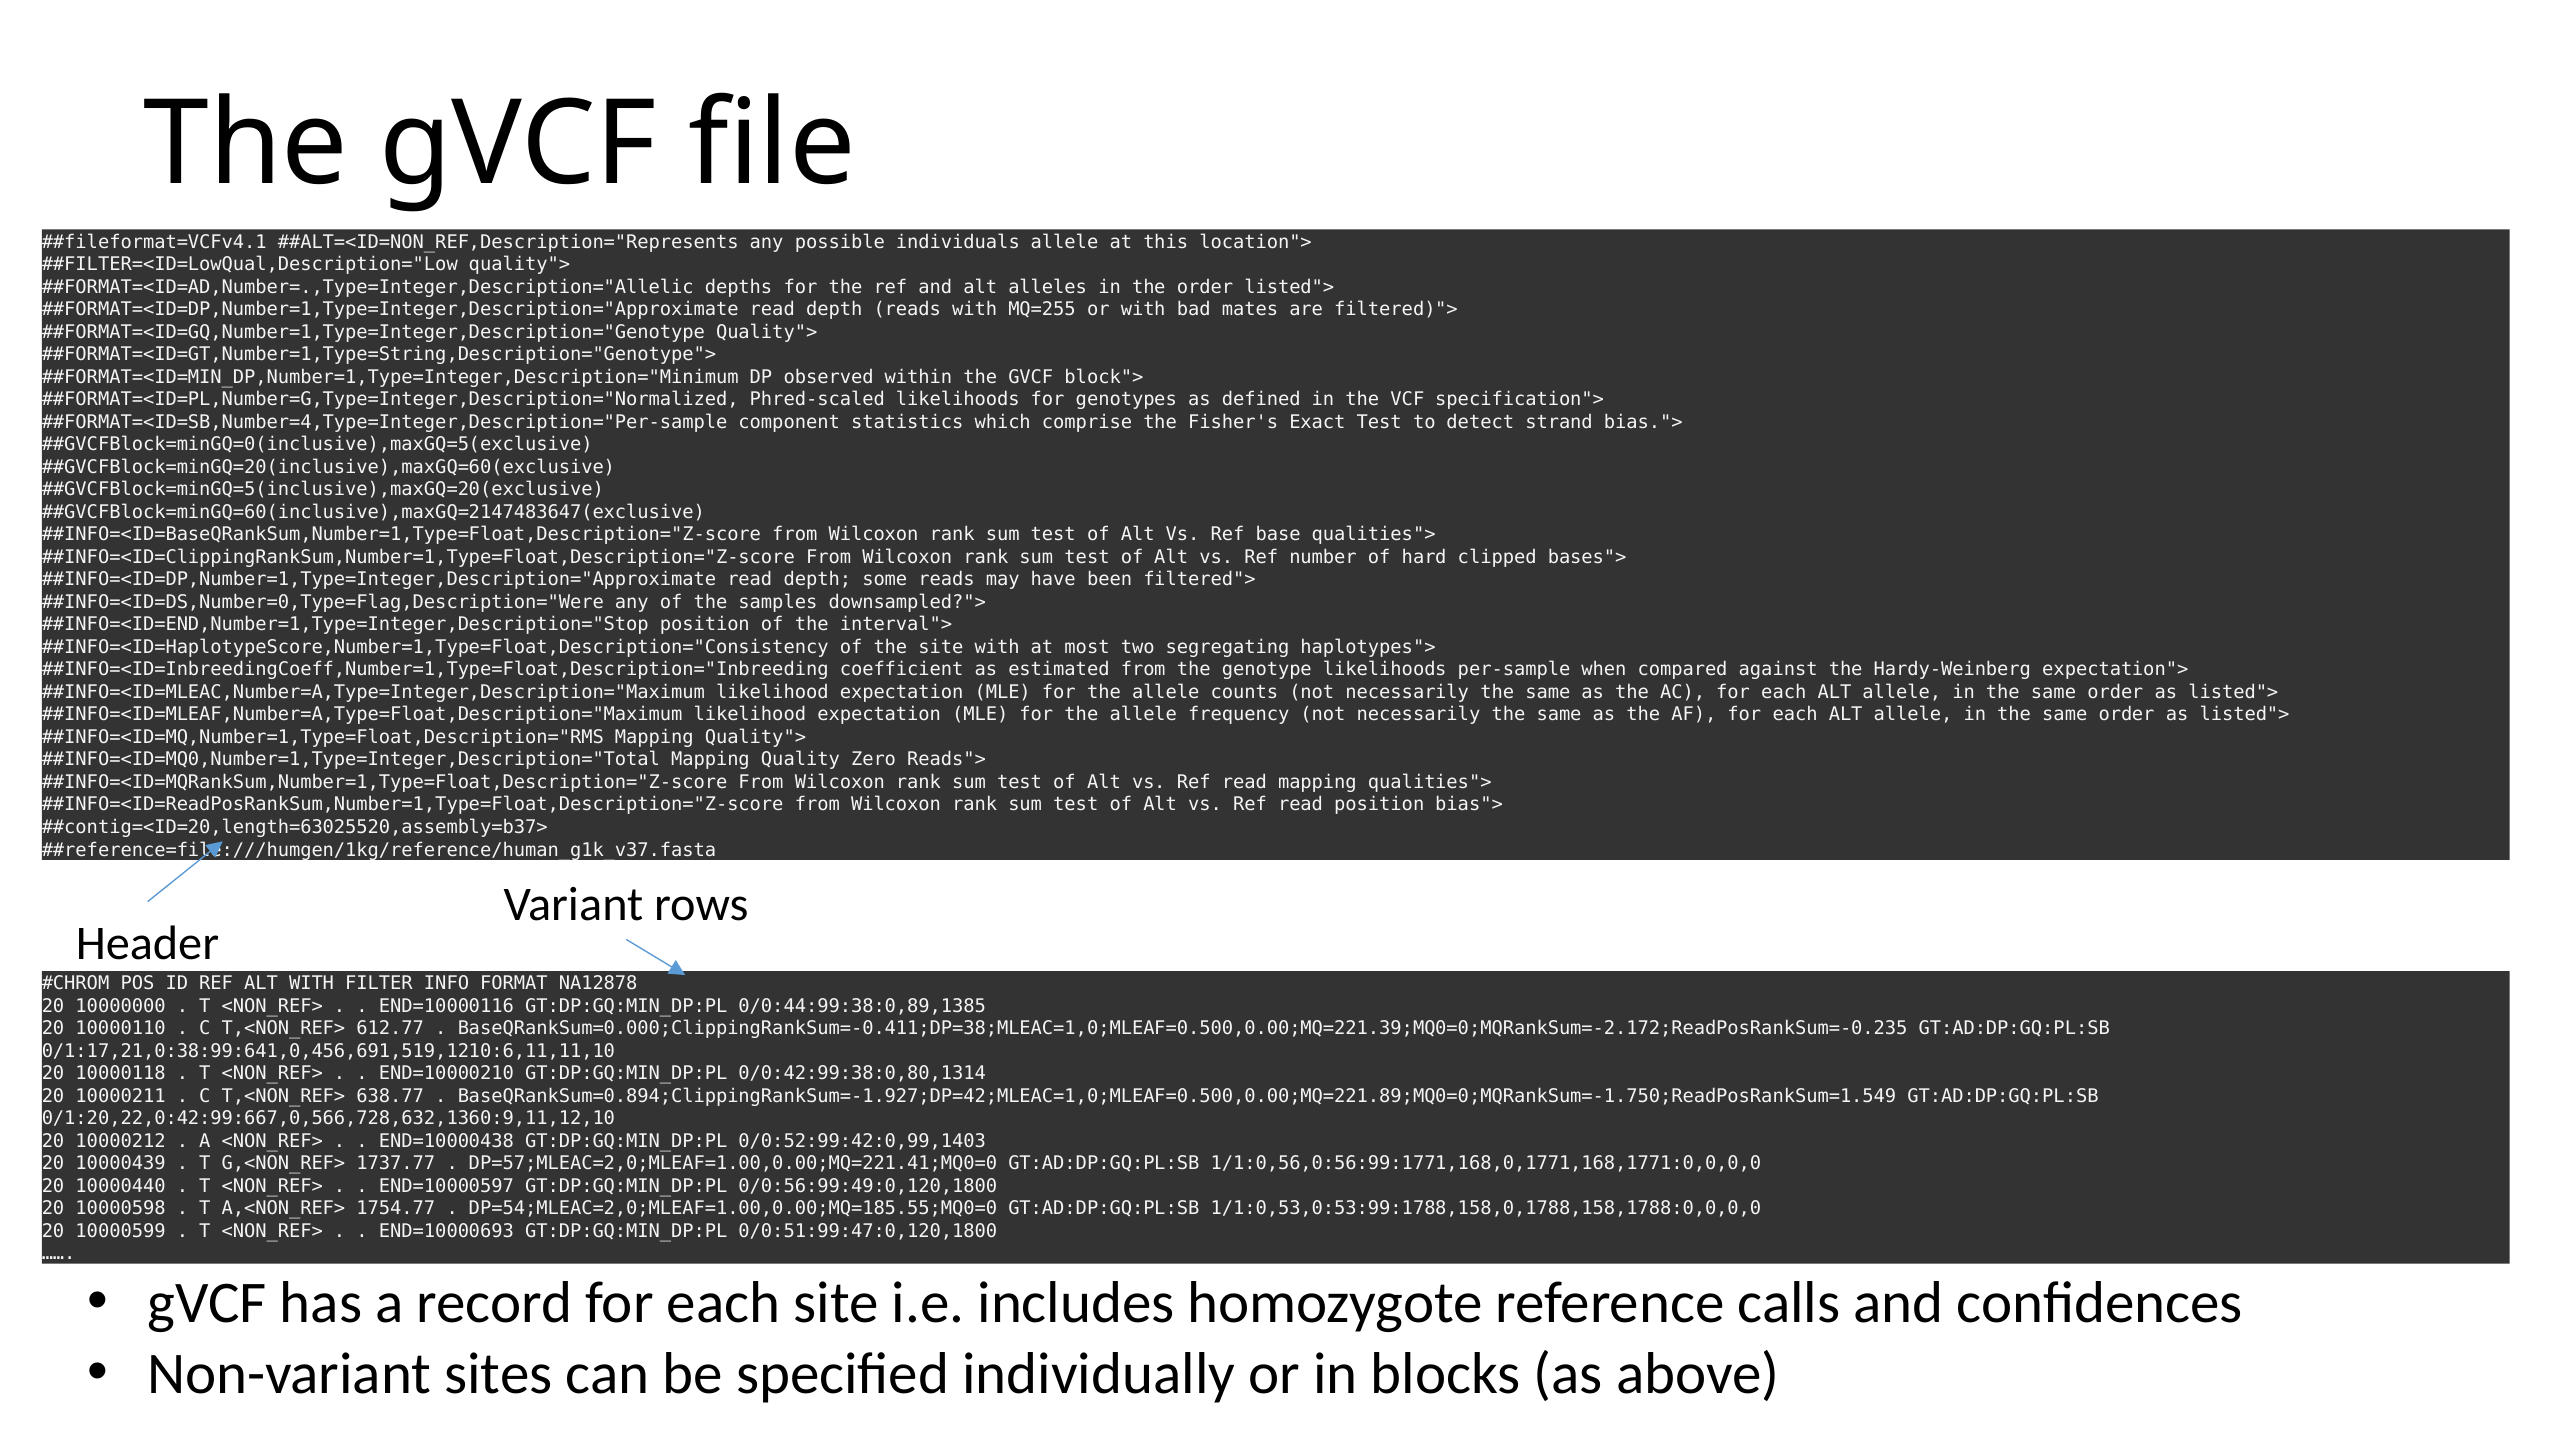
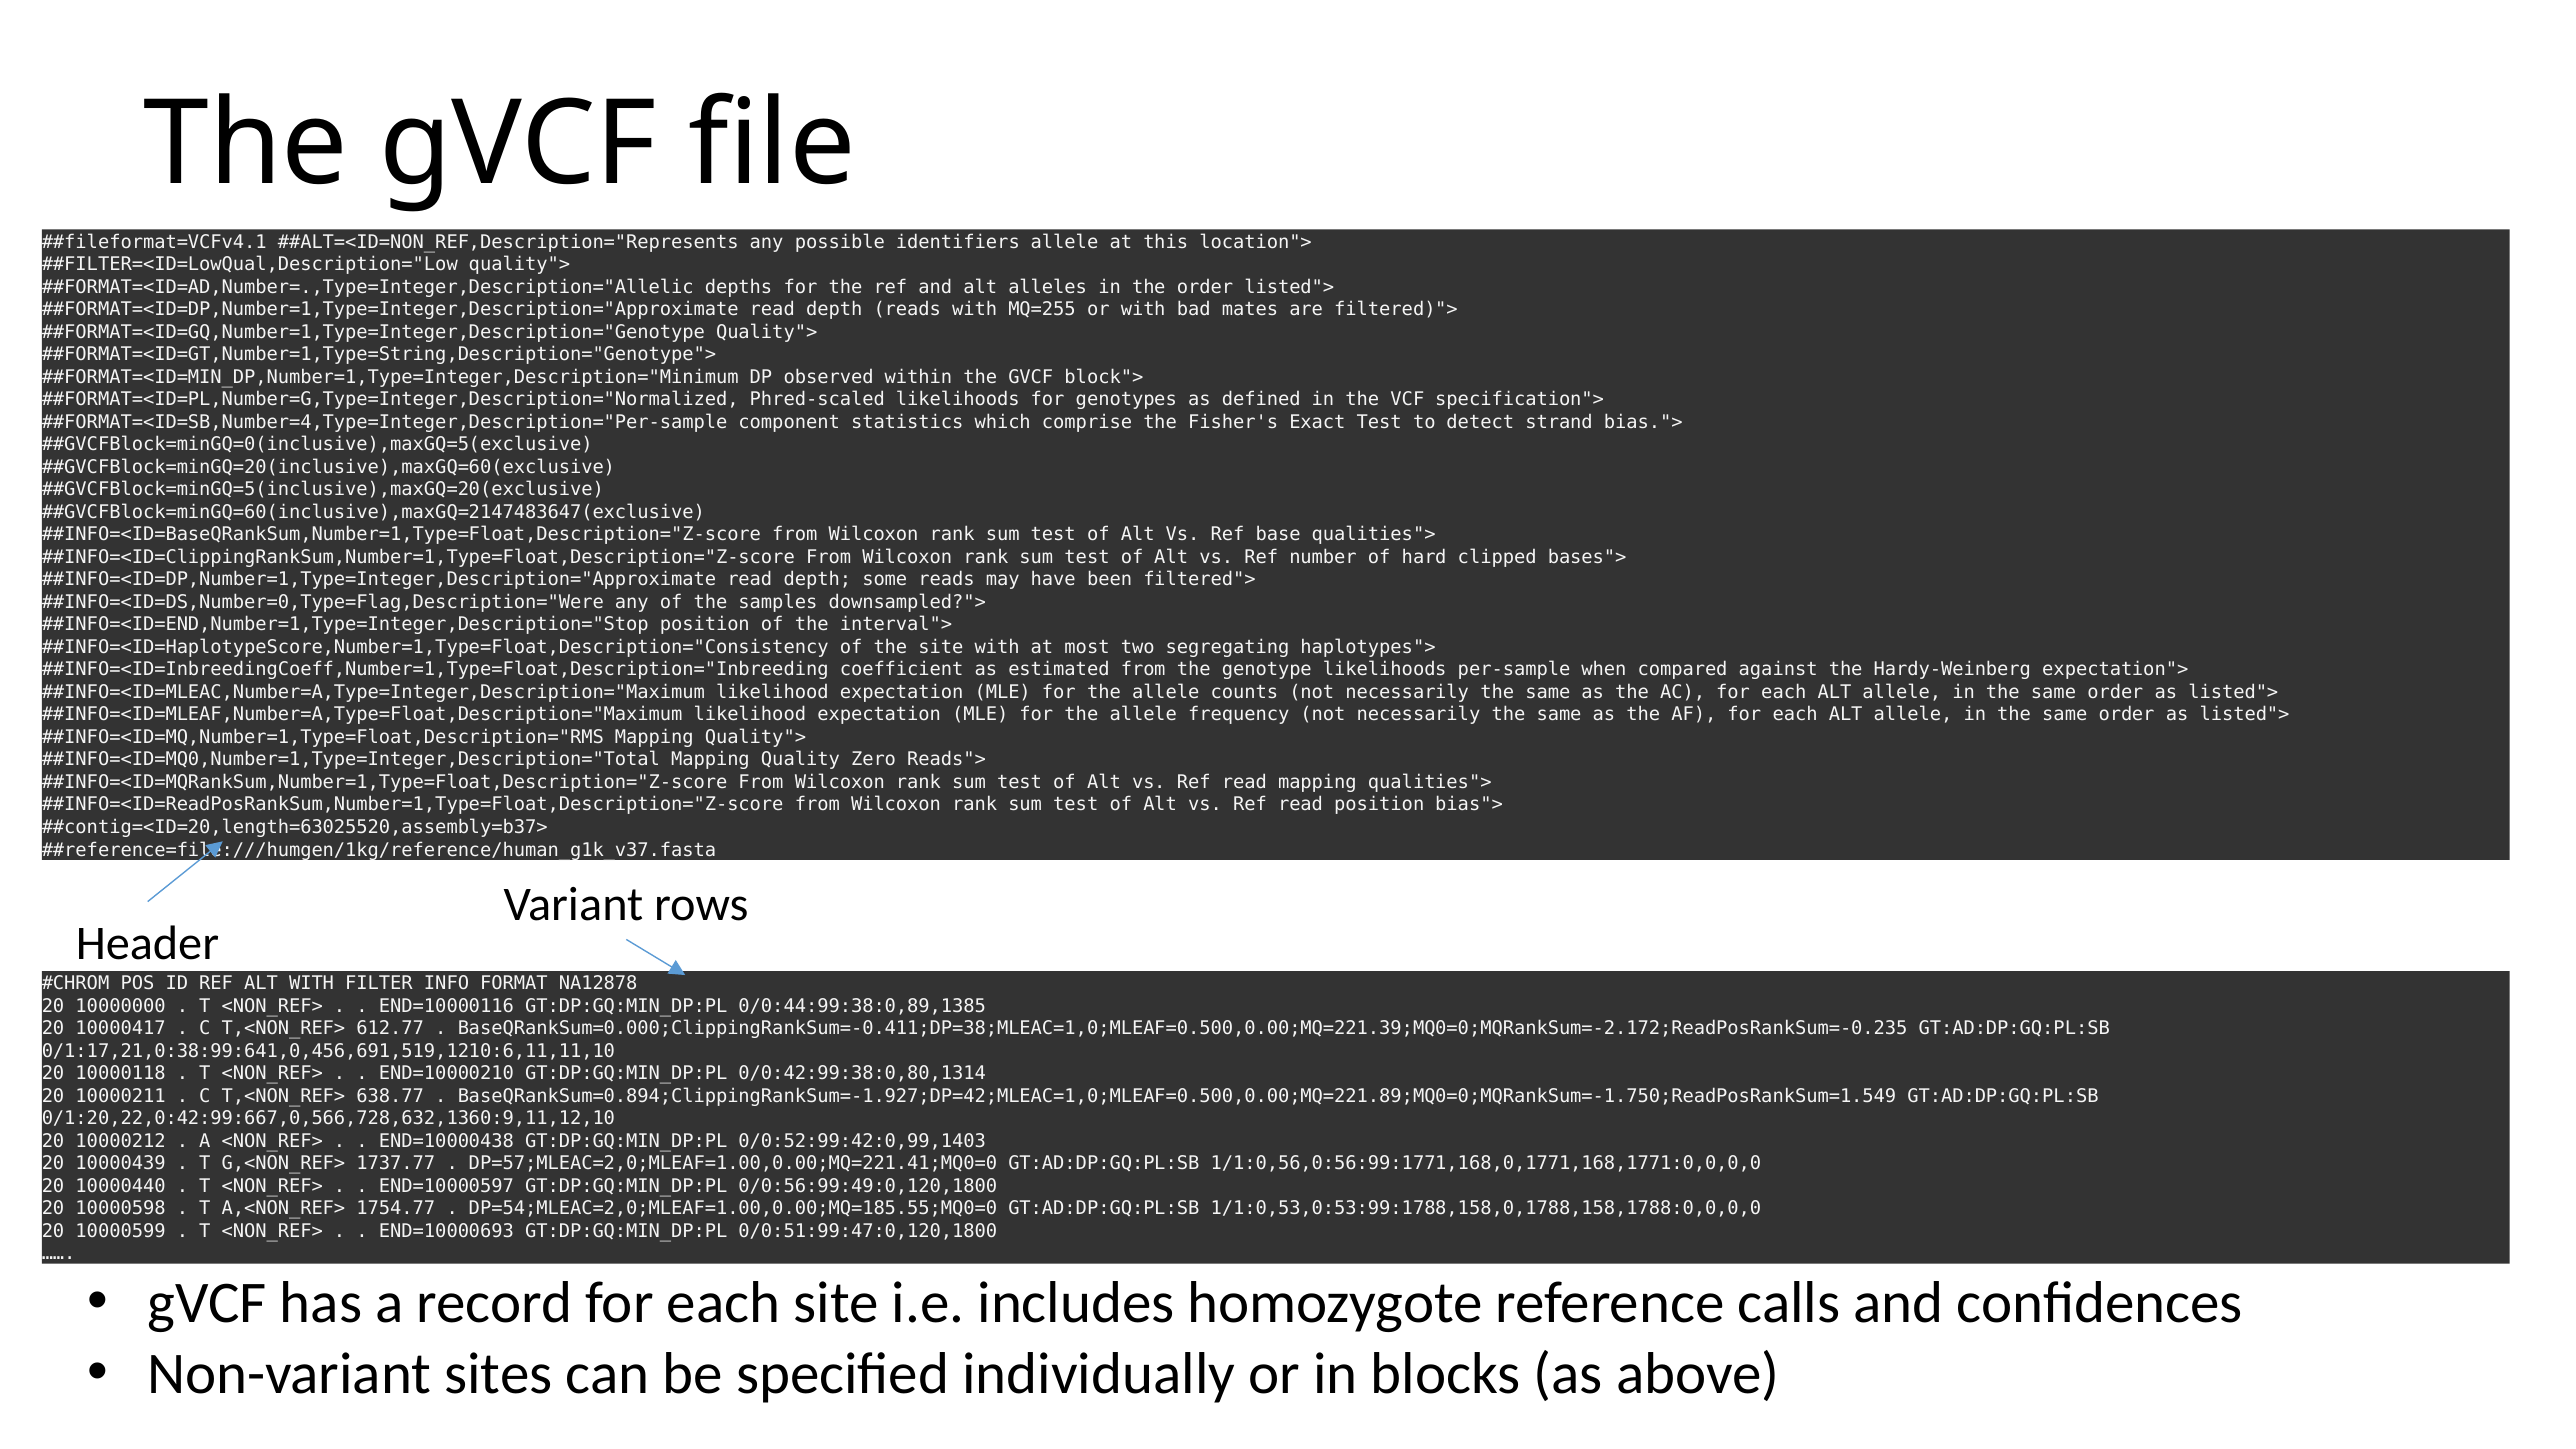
individuals: individuals -> identifiers (958, 242)
10000110: 10000110 -> 10000417 (121, 1029)
